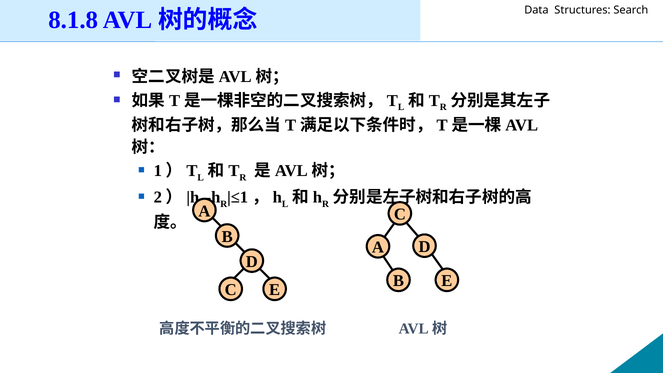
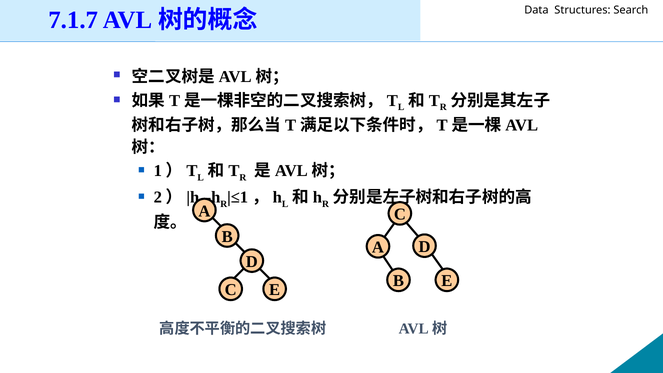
8.1.8: 8.1.8 -> 7.1.7 (73, 20)
